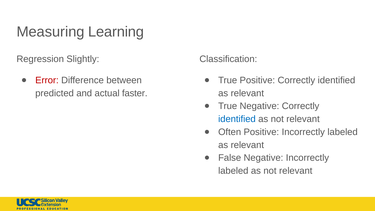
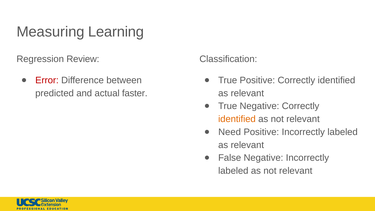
Slightly: Slightly -> Review (83, 59)
identified colour: blue -> orange (237, 119)
Often: Often -> Need (230, 132)
